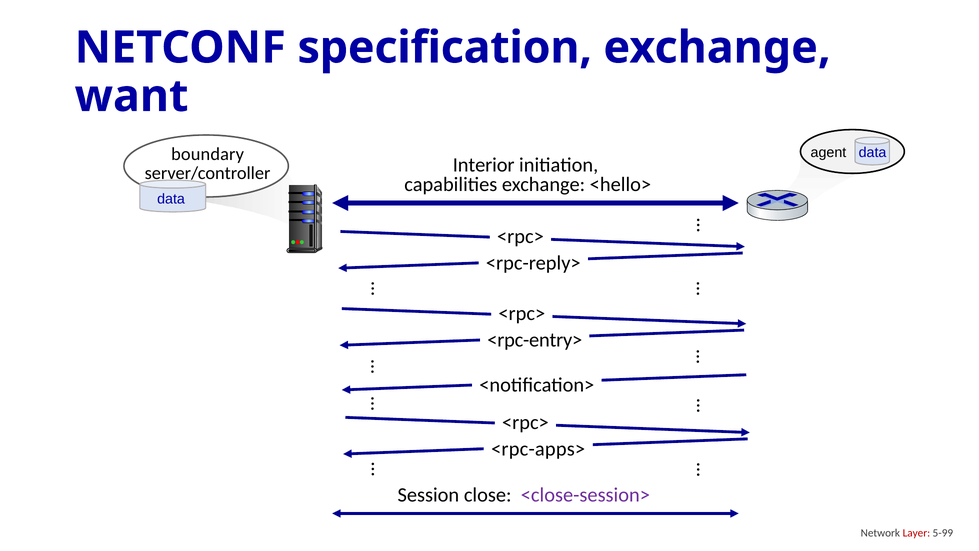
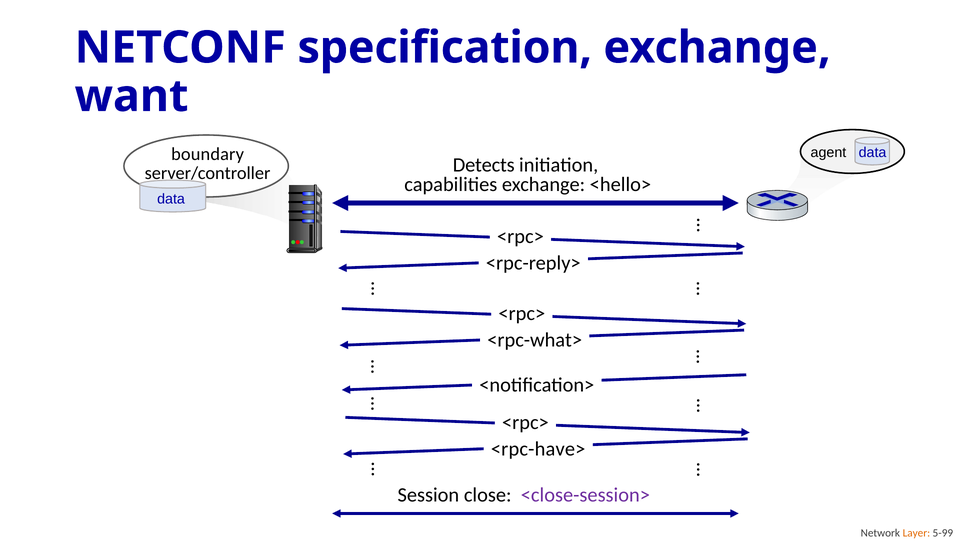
Interior: Interior -> Detects (484, 165)
<rpc-entry>: <rpc-entry> -> <rpc-what> (535, 340)
<rpc-apps>: <rpc-apps> -> <rpc-have> (538, 449)
Layer colour: red -> orange (916, 533)
